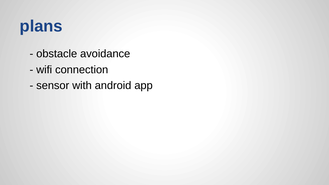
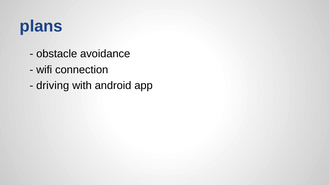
sensor: sensor -> driving (53, 86)
